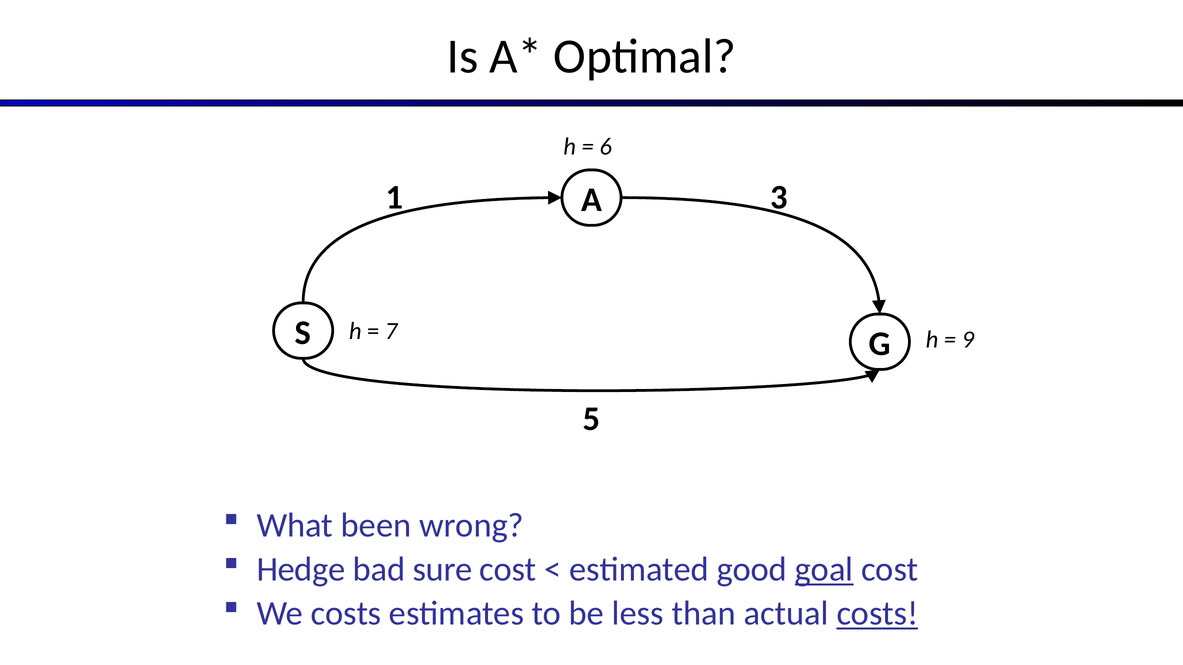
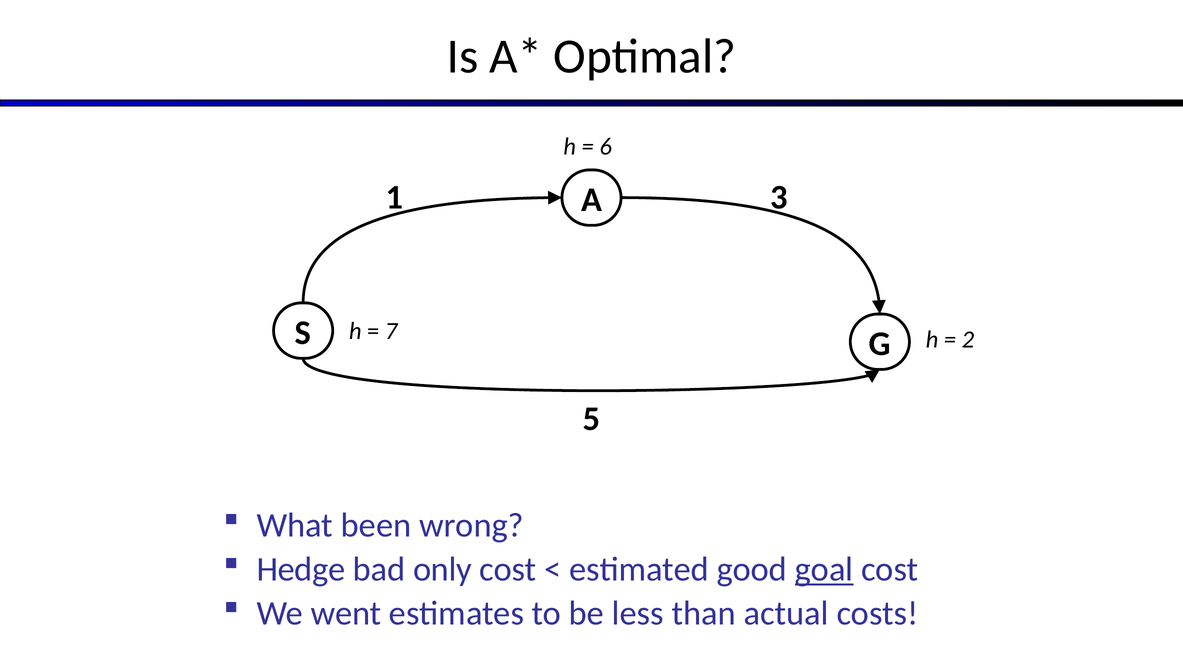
9: 9 -> 2 (968, 340)
sure: sure -> only (443, 570)
We costs: costs -> went (346, 614)
costs underline: present -> none (877, 614)
